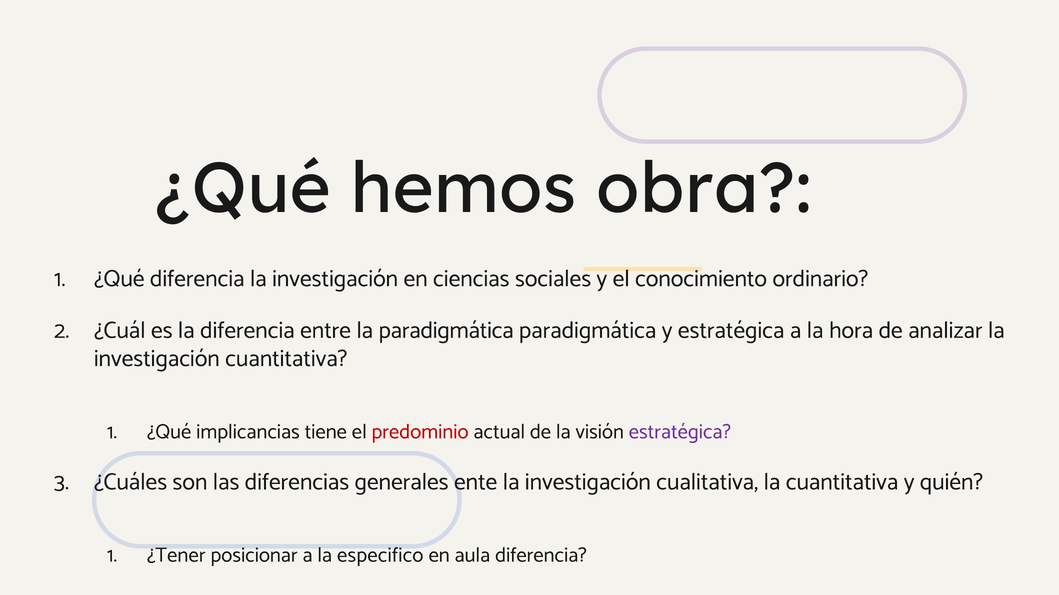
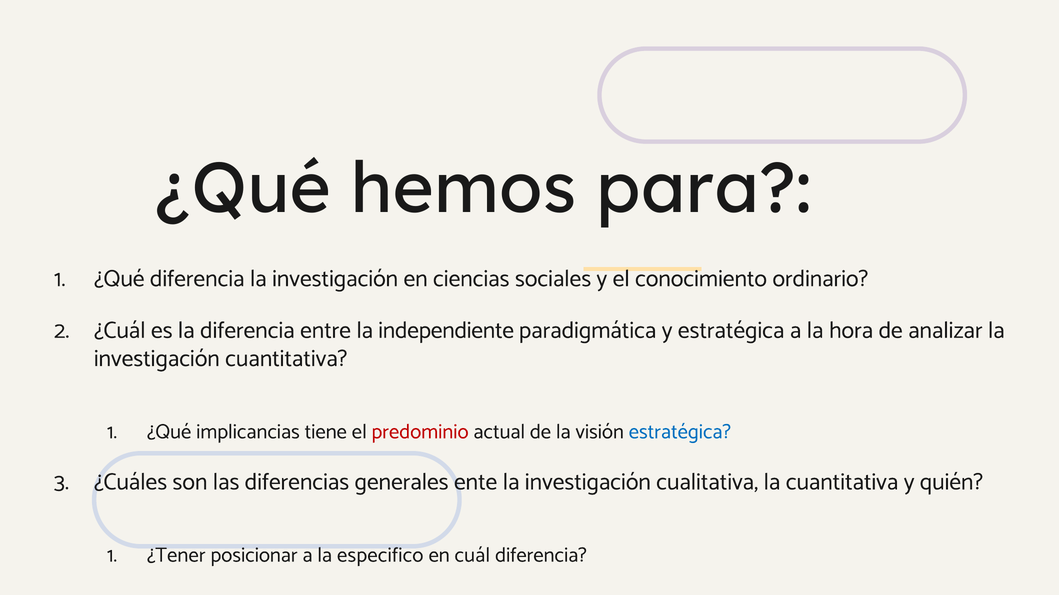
obra: obra -> para (704, 189)
la paradigmática: paradigmática -> independiente (446, 330)
estratégica colour: purple -> blue (680, 432)
aula: aula -> cuál (472, 556)
